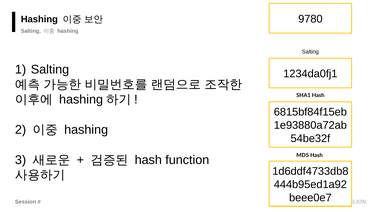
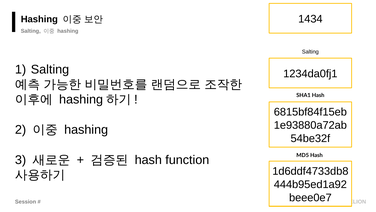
9780: 9780 -> 1434 (310, 19)
